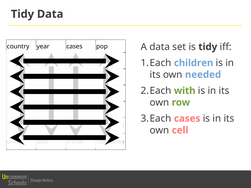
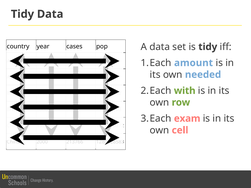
children: children -> amount (194, 63)
cases: cases -> exam (187, 119)
